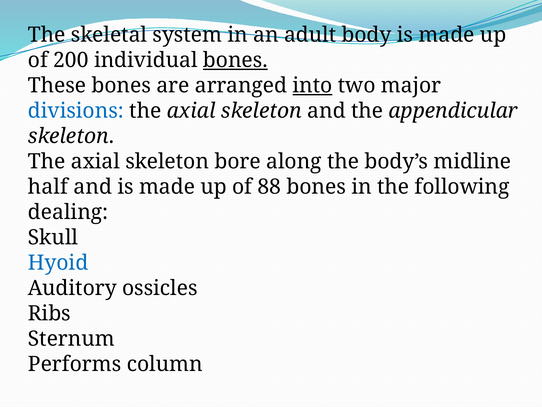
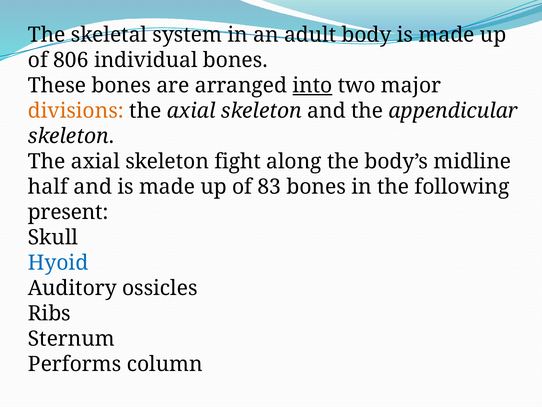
200: 200 -> 806 (71, 60)
bones underline: present -> none (235, 60)
divisions colour: blue -> orange (76, 111)
bore: bore -> fight (238, 161)
88: 88 -> 83 (269, 187)
dealing: dealing -> present (68, 212)
